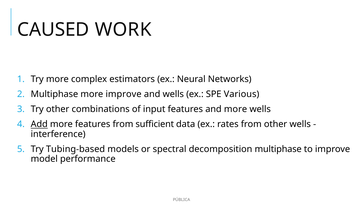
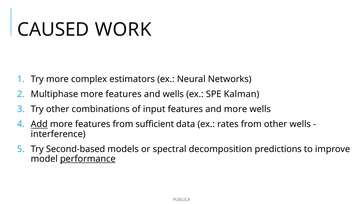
improve: improve -> features (124, 94)
Various: Various -> Kalman (242, 94)
Tubing-based: Tubing-based -> Second-based (76, 149)
decomposition multiphase: multiphase -> predictions (278, 149)
performance underline: none -> present (88, 159)
